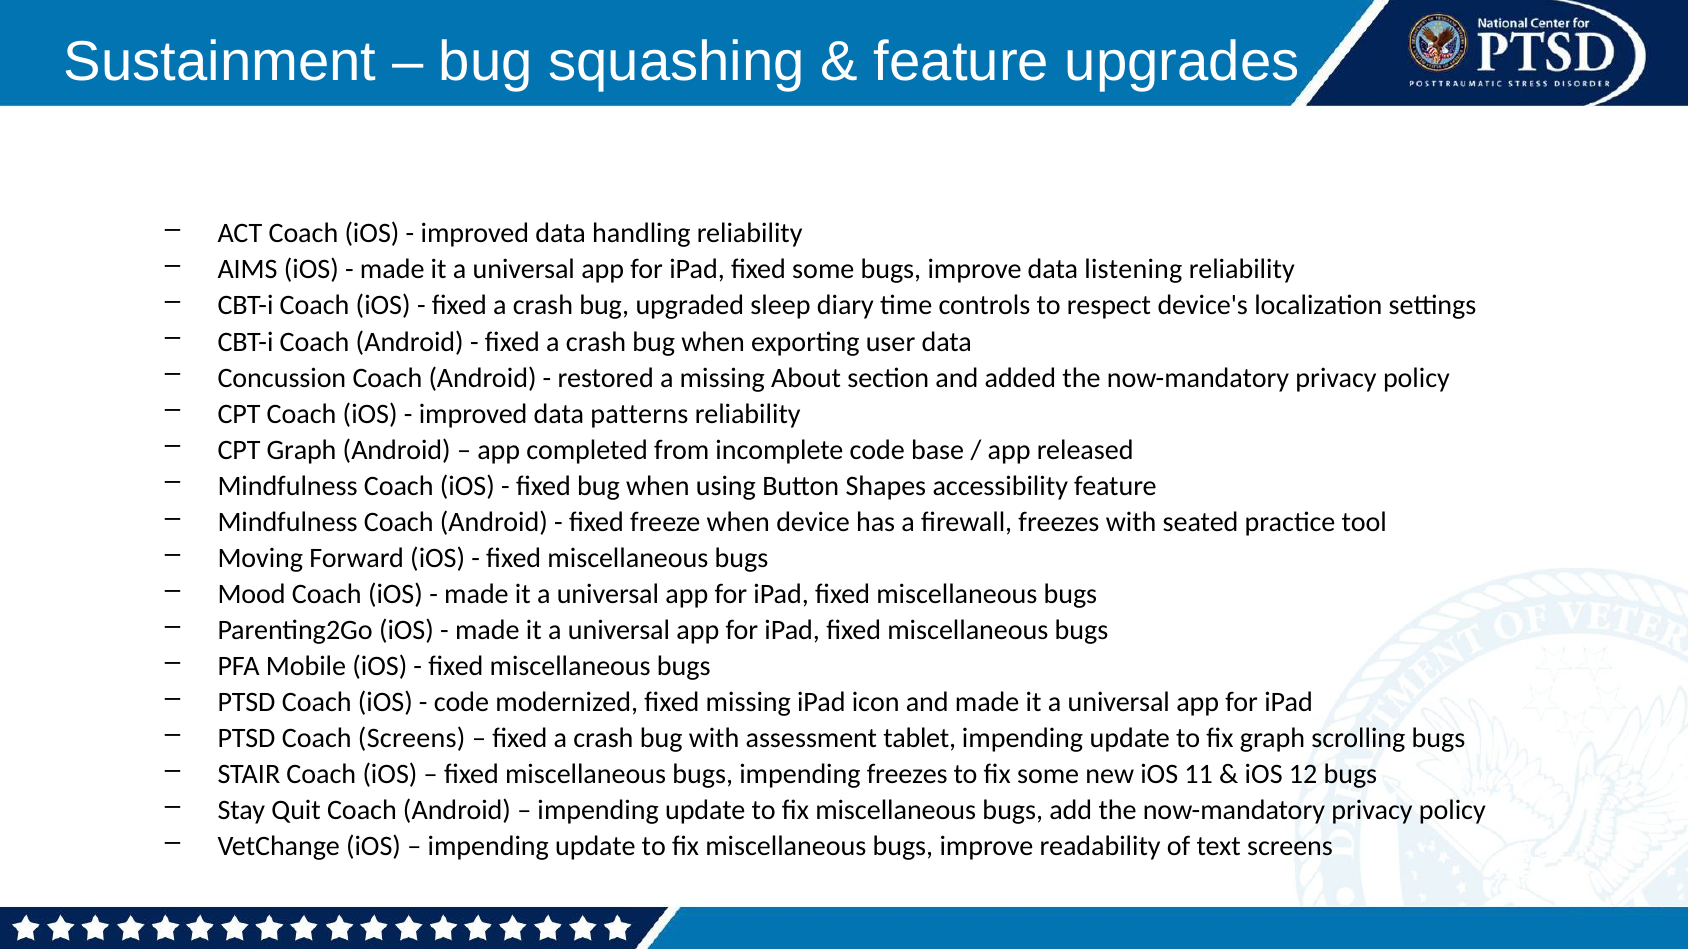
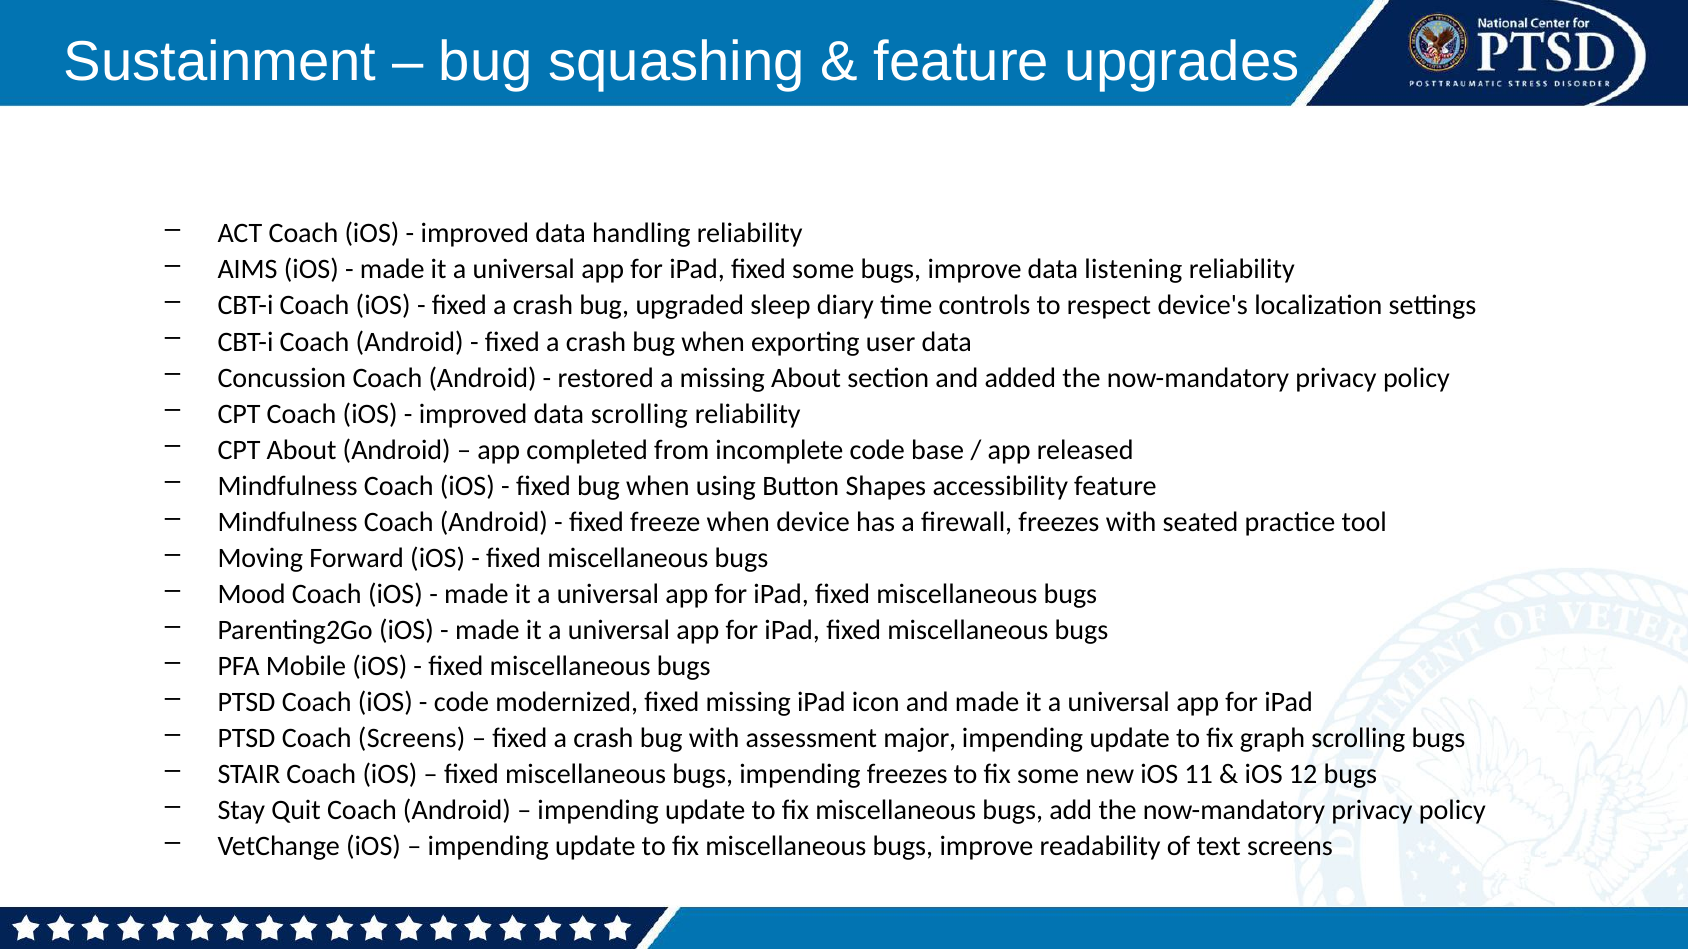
data patterns: patterns -> scrolling (639, 414)
CPT Graph: Graph -> About (302, 450)
tablet: tablet -> major (920, 738)
